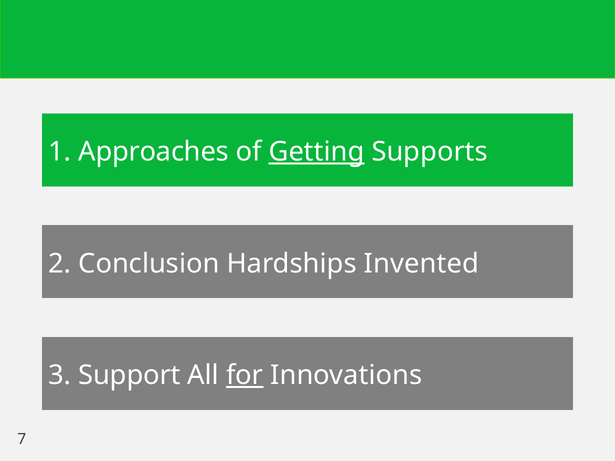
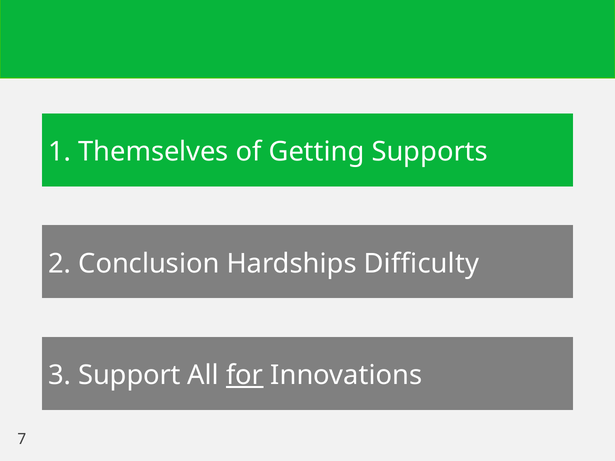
Approaches: Approaches -> Themselves (153, 152)
Getting underline: present -> none (317, 152)
Invented: Invented -> Difficulty (422, 264)
